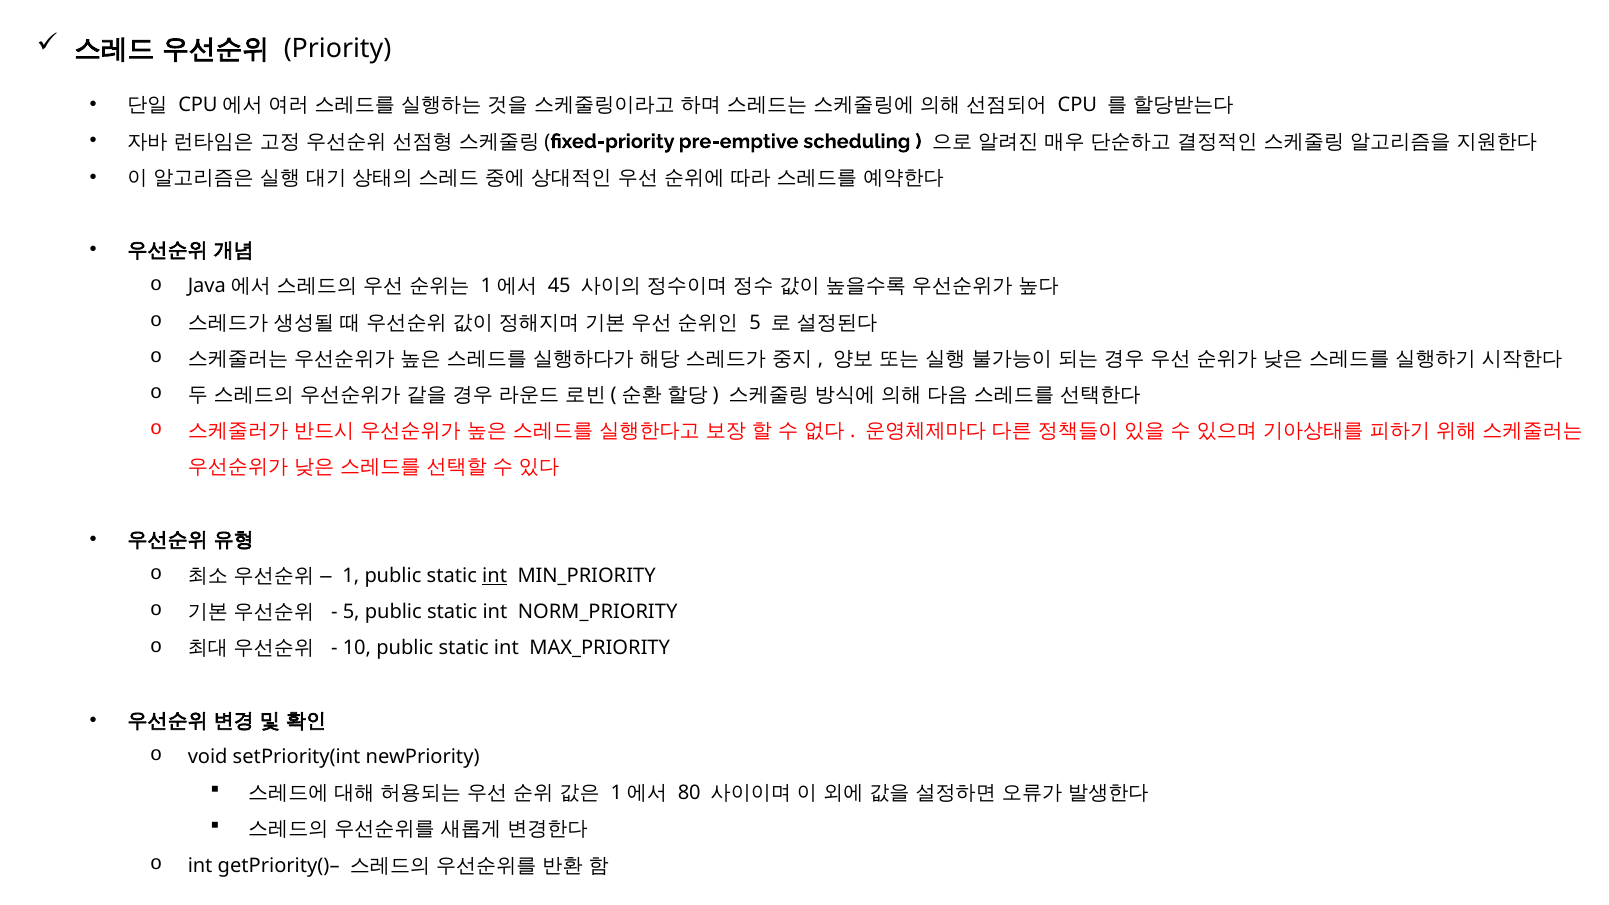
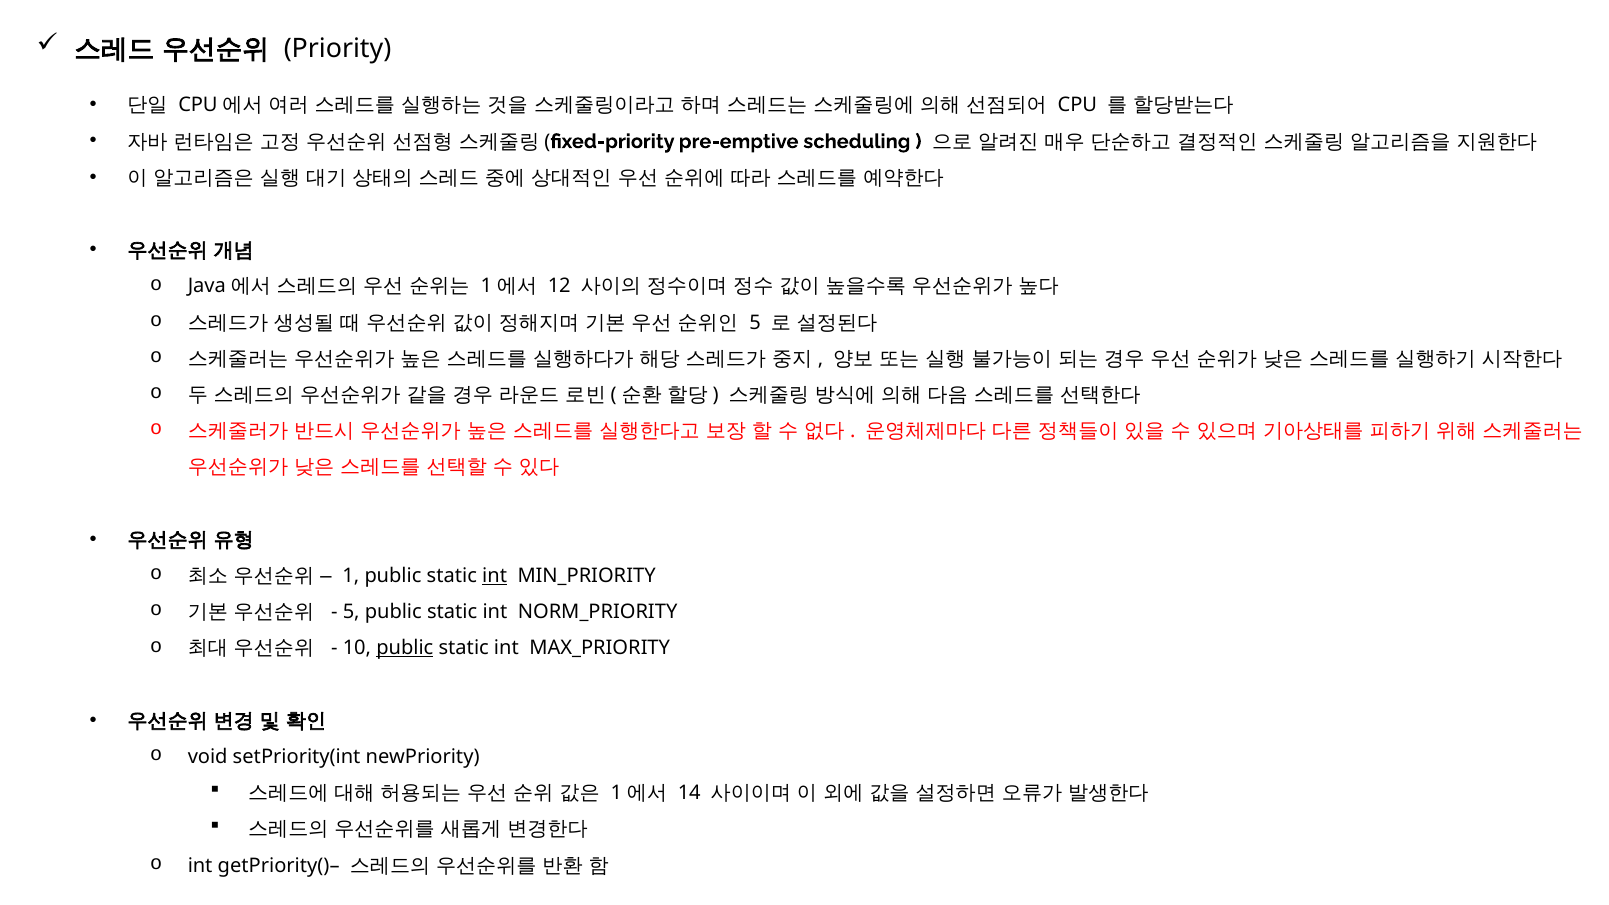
45: 45 -> 12 (559, 286)
public underline: none -> present (405, 648)
80: 80 -> 14 (689, 793)
